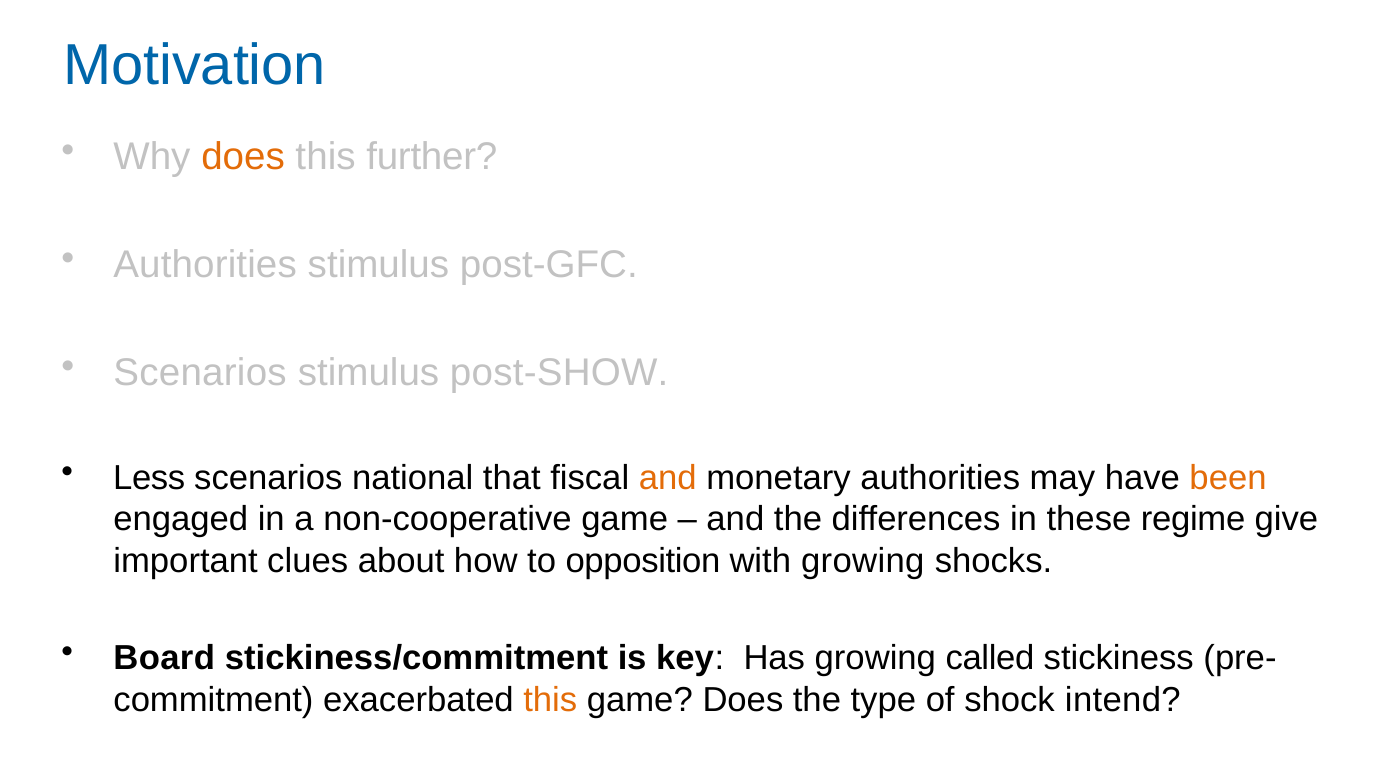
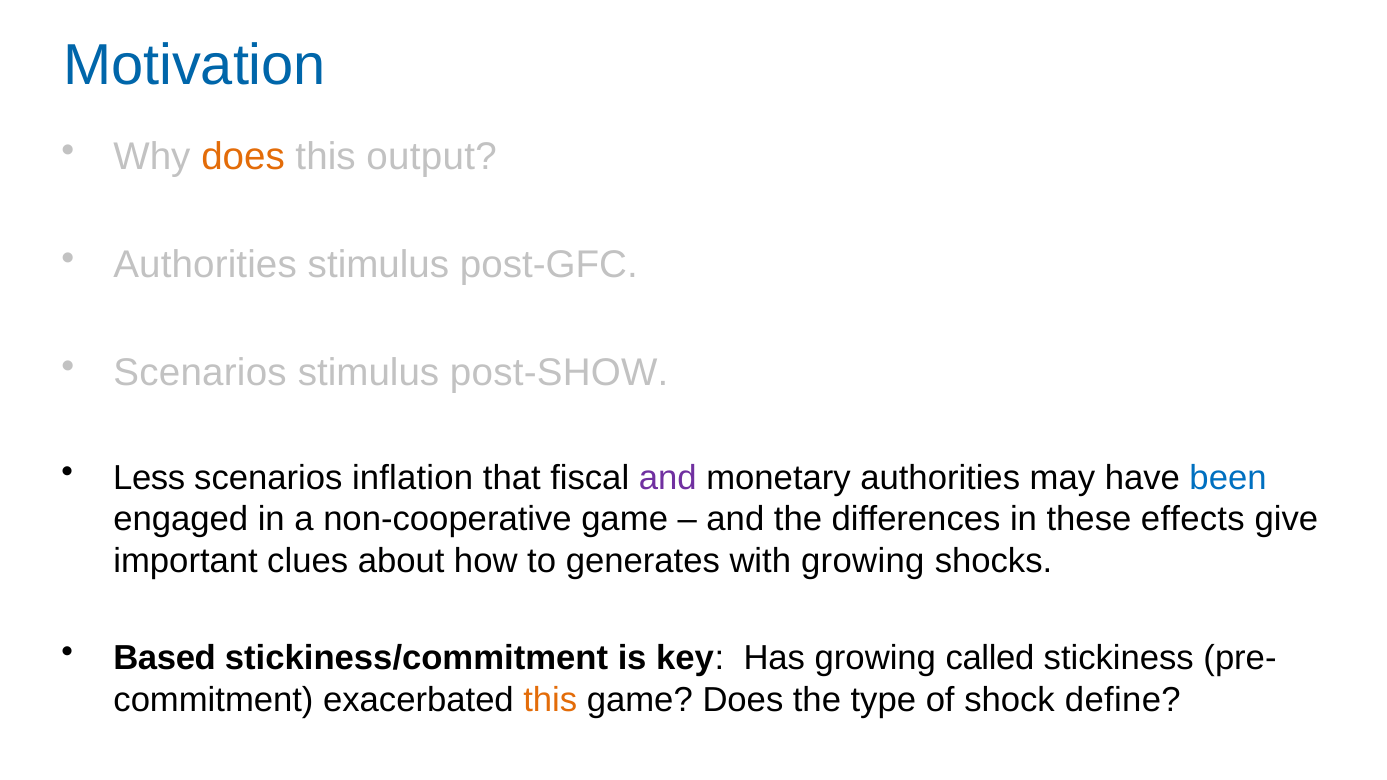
further: further -> output (432, 157)
national: national -> inflation (413, 478)
and colour: orange -> purple (668, 478)
been colour: orange -> blue (1228, 478)
regime: regime -> effects (1193, 519)
opposition: opposition -> generates (643, 561)
Board: Board -> Based (165, 658)
intend: intend -> define (1123, 700)
